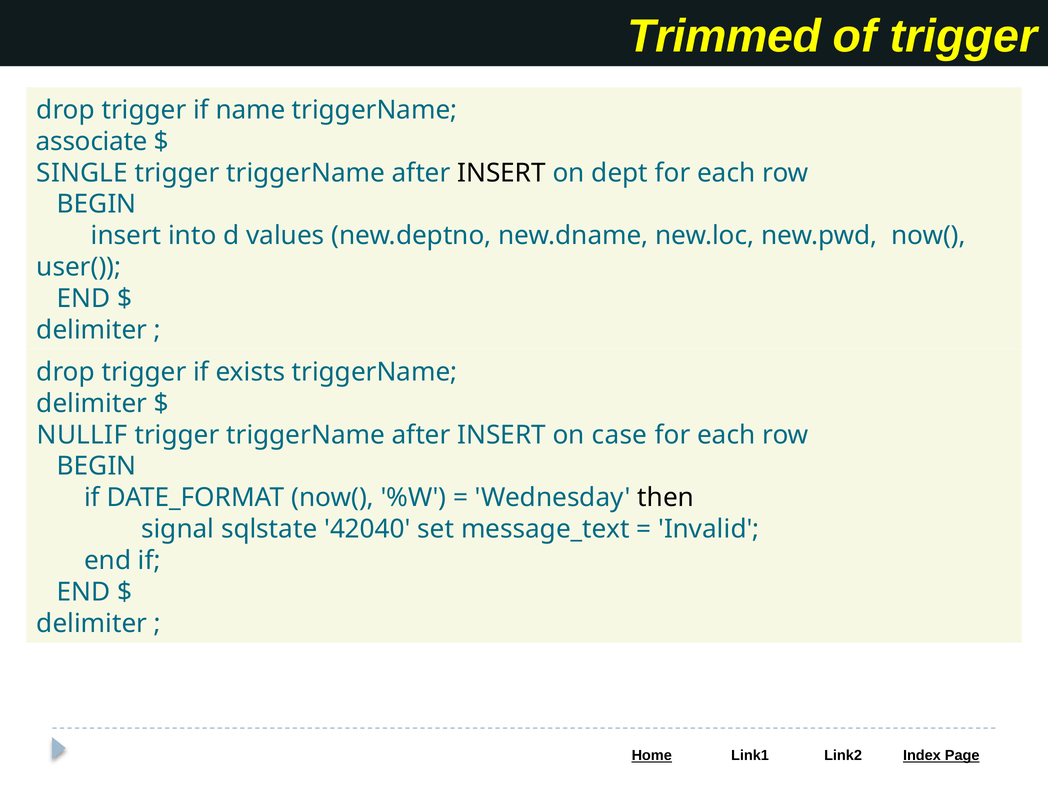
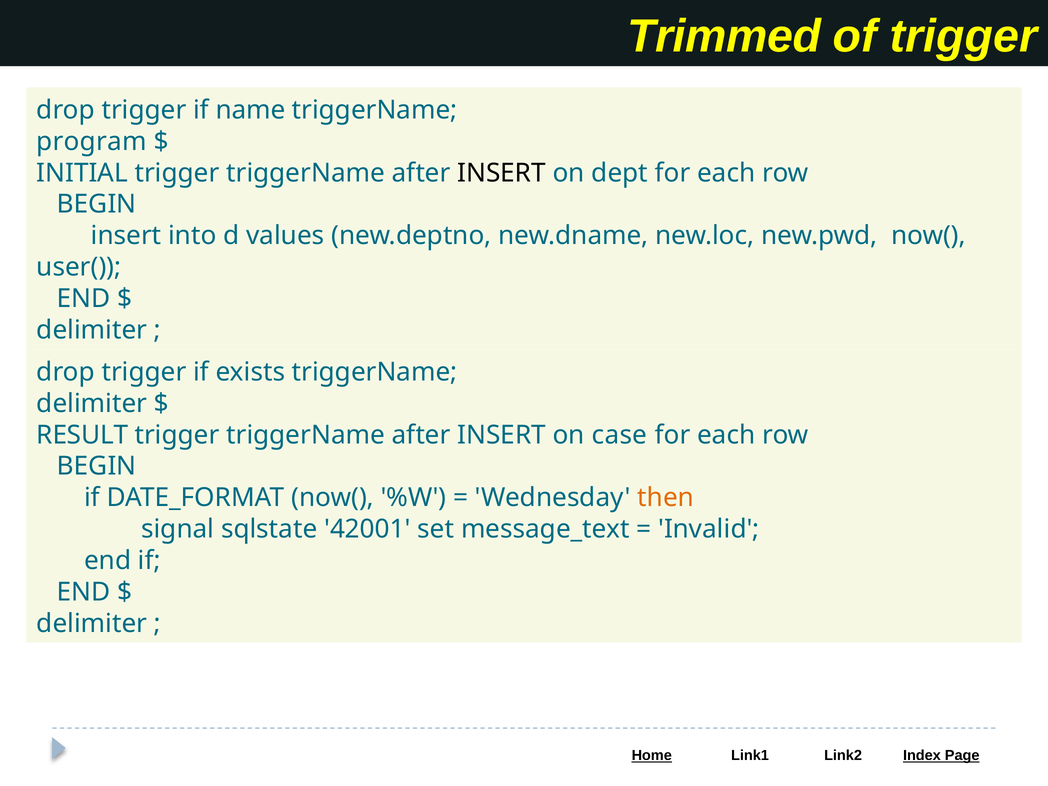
associate: associate -> program (92, 141)
SINGLE: SINGLE -> INITIAL (82, 173)
NULLIF: NULLIF -> RESULT (82, 435)
then colour: black -> orange (666, 498)
42040: 42040 -> 42001 (367, 529)
